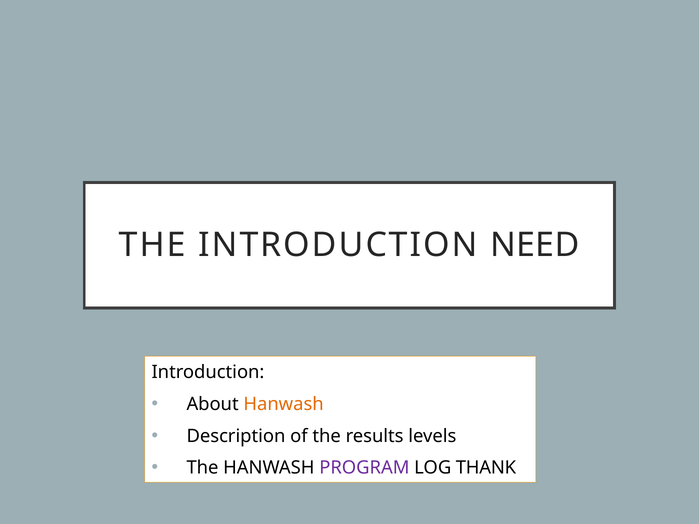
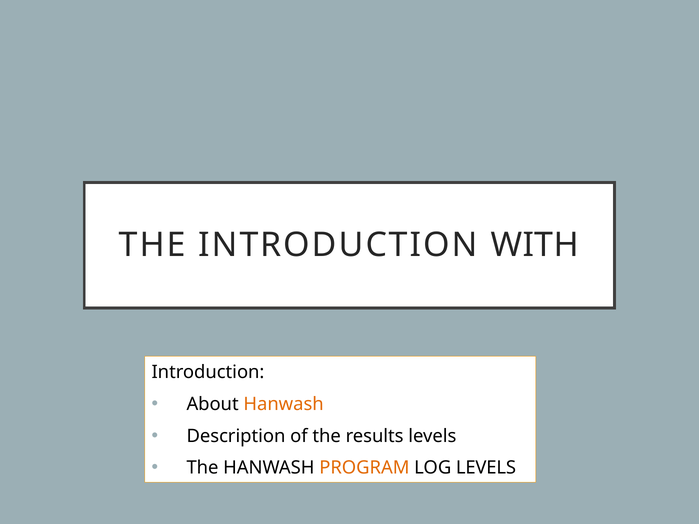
NEED: NEED -> WITH (535, 245)
PROGRAM colour: purple -> orange (364, 468)
LOG THANK: THANK -> LEVELS (486, 468)
